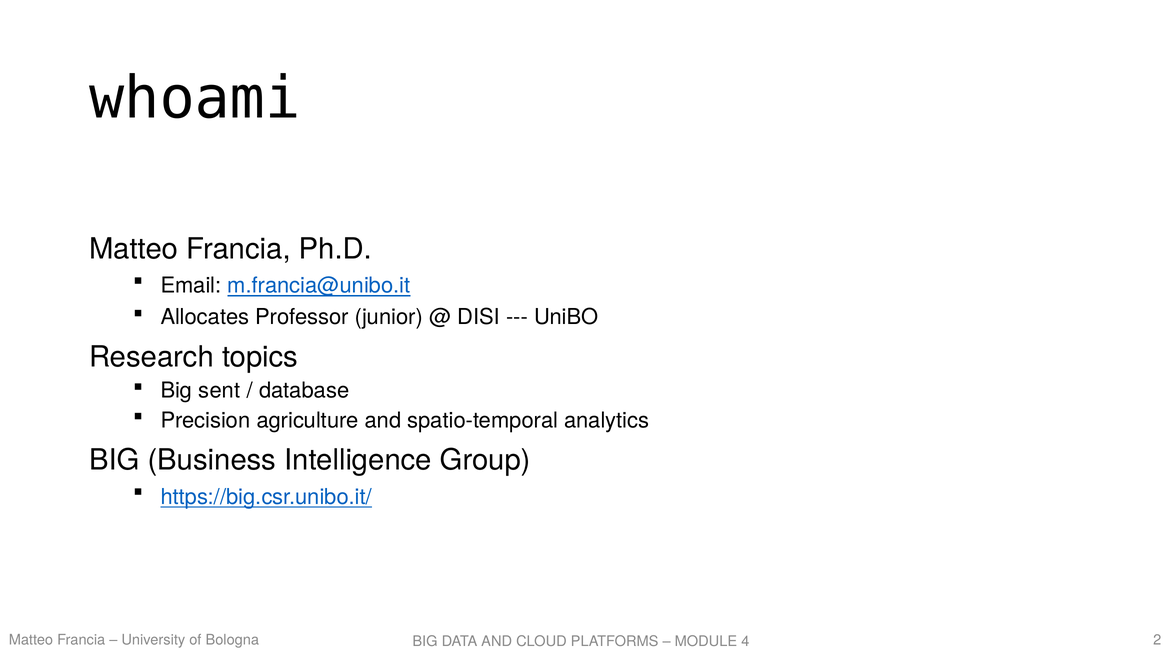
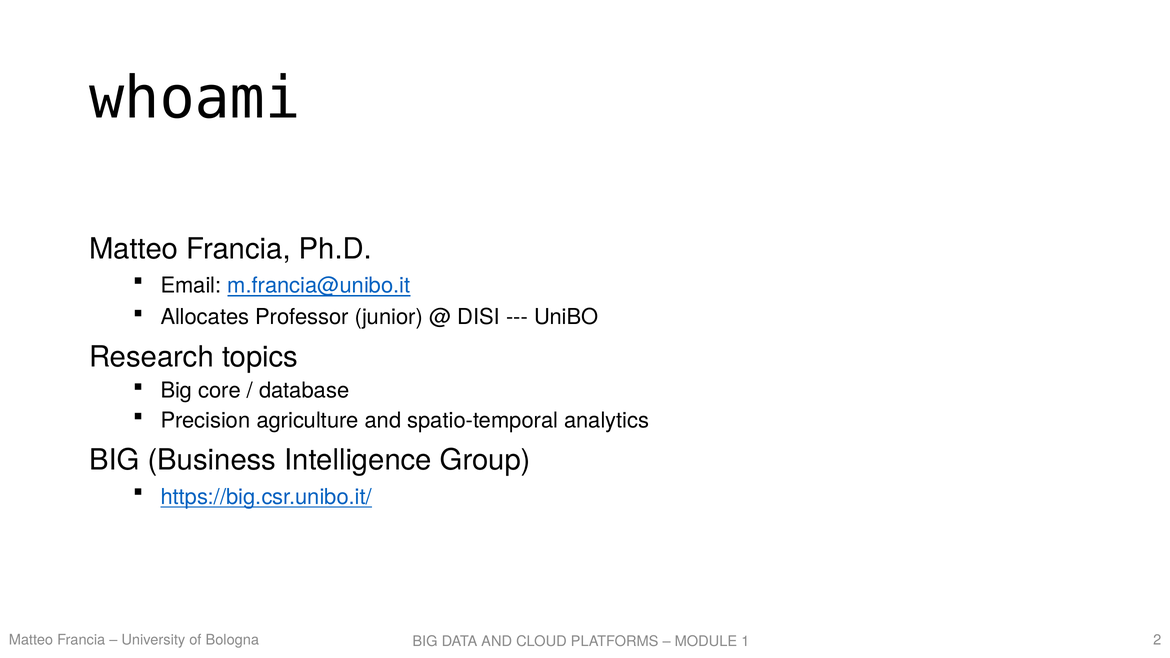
sent: sent -> core (220, 391)
4: 4 -> 1 (745, 642)
